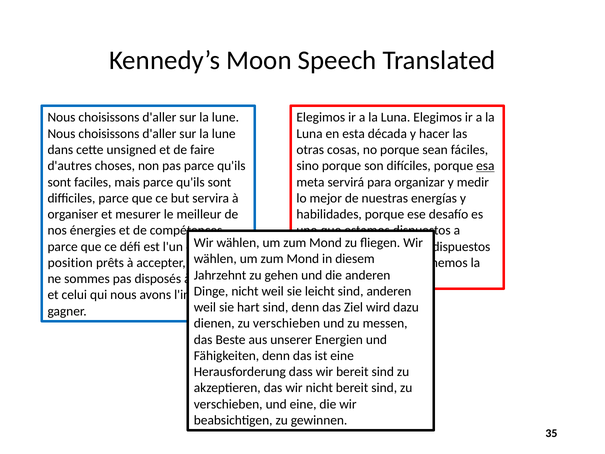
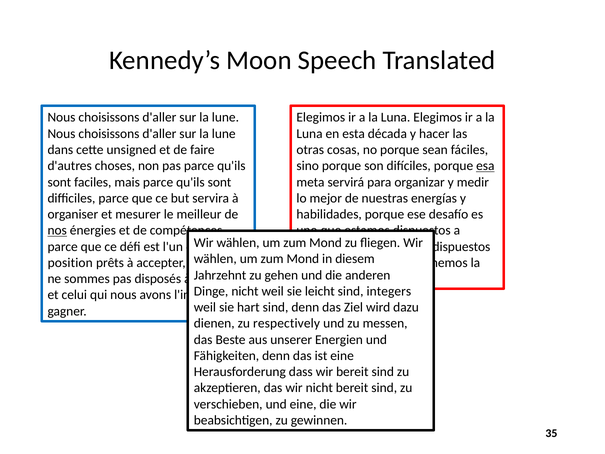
nos underline: none -> present (57, 230)
sind anderen: anderen -> integers (389, 291)
dienen zu verschieben: verschieben -> respectively (287, 323)
